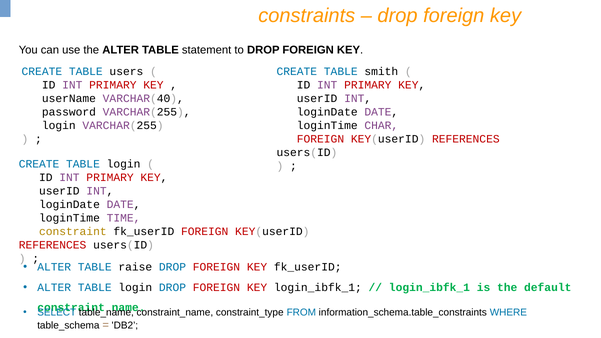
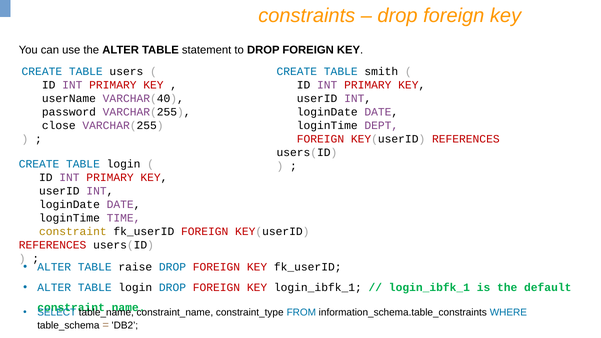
login: login -> close (59, 126)
CHAR: CHAR -> DEPT (381, 126)
